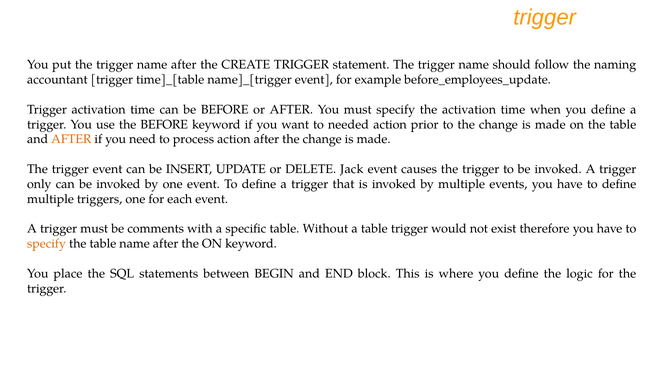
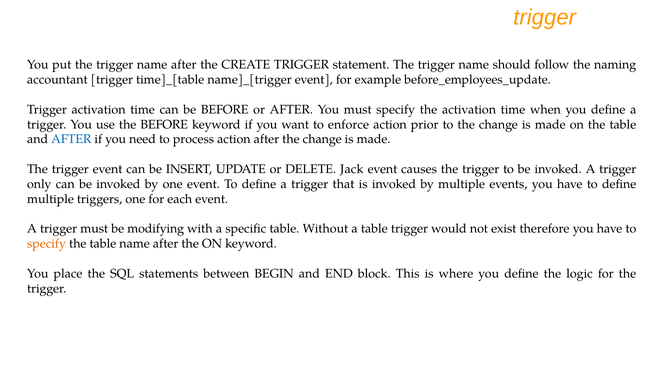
needed: needed -> enforce (349, 125)
AFTER colour: orange -> blue (71, 140)
comments: comments -> modifying (156, 229)
